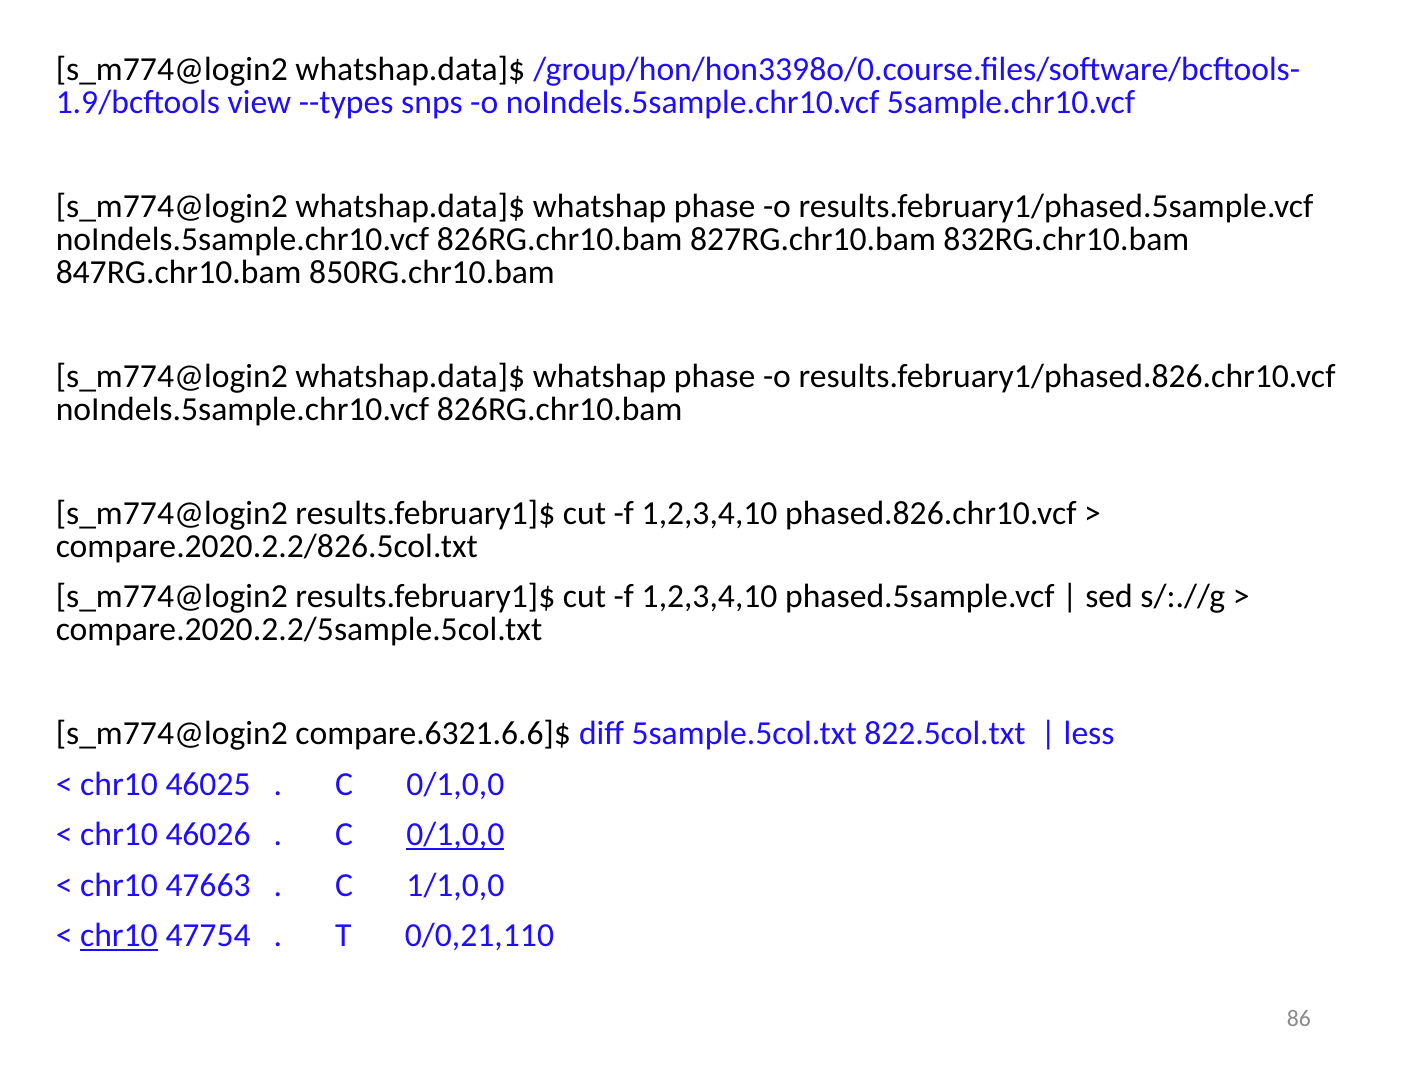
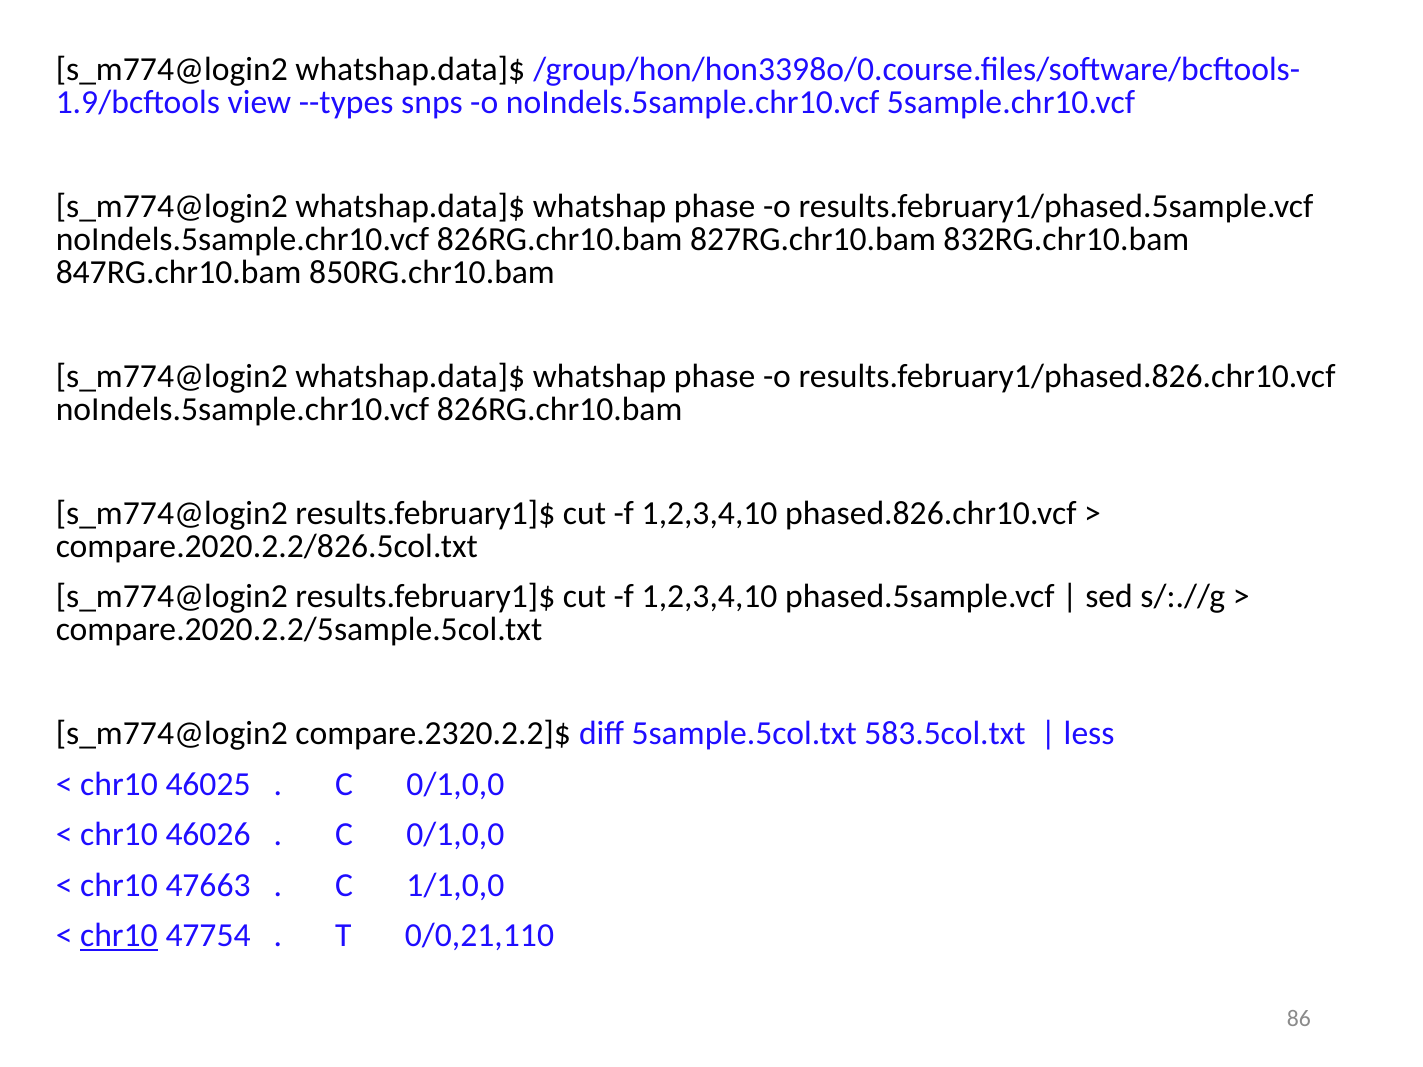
compare.6321.6.6]$: compare.6321.6.6]$ -> compare.2320.2.2]$ (433, 734)
822.5col.txt: 822.5col.txt -> 583.5col.txt (945, 734)
0/1,0,0 underline: present -> none (455, 835)
